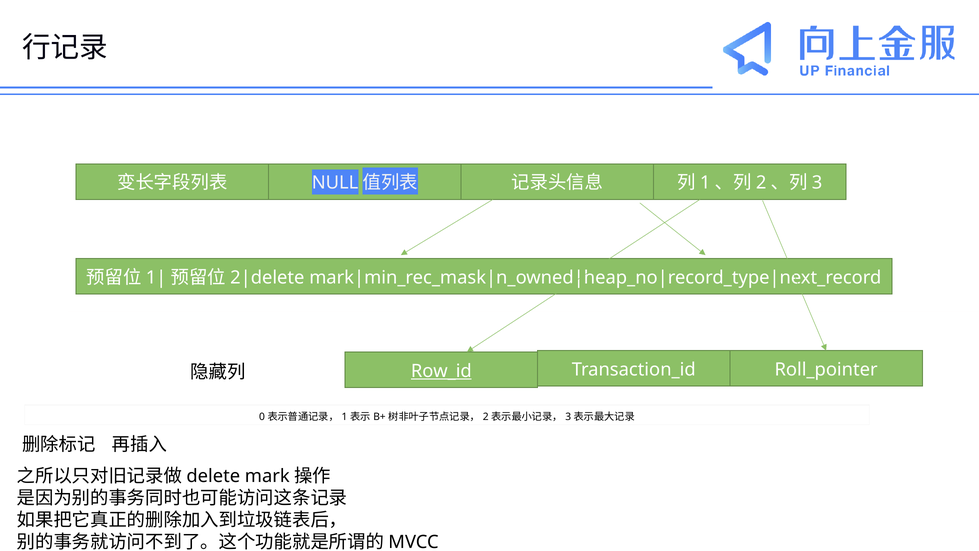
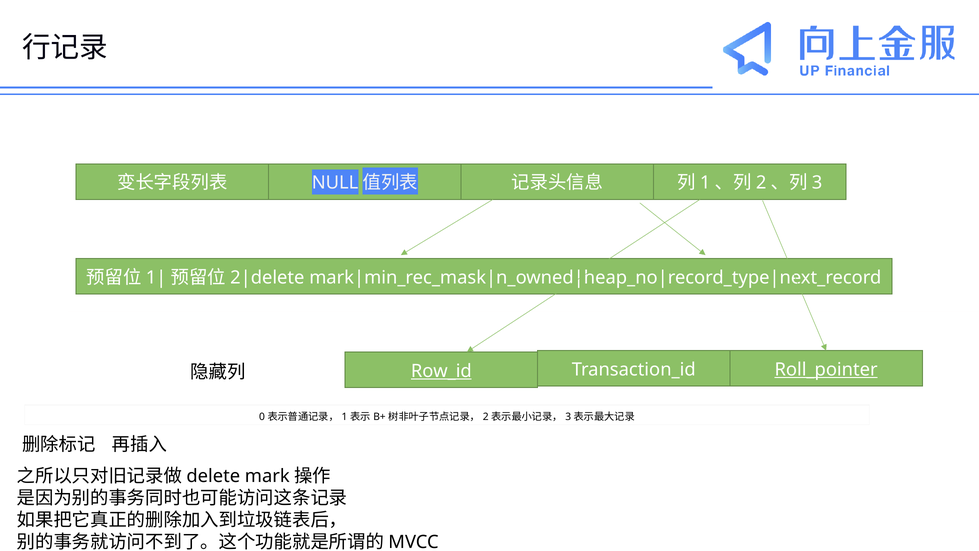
Roll_pointer underline: none -> present (826, 369)
